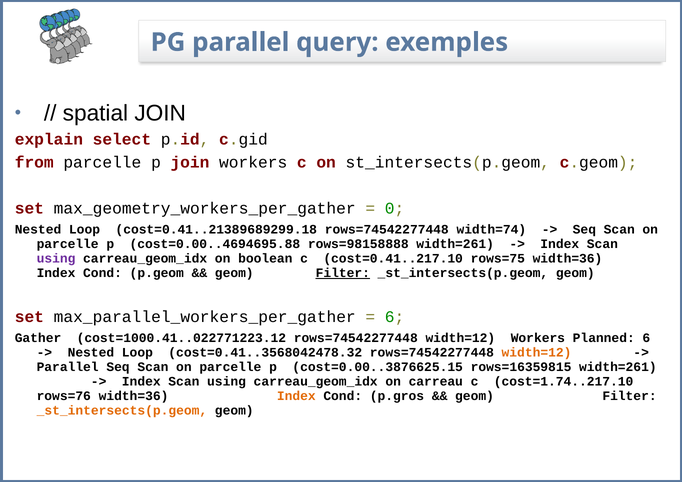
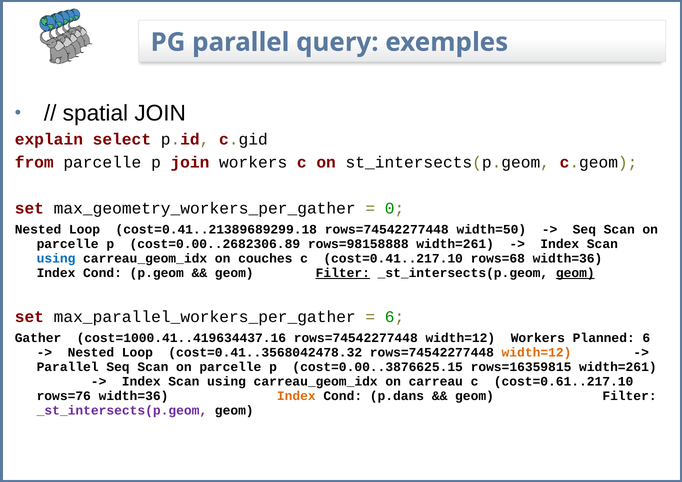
width=74: width=74 -> width=50 (491, 230)
cost=0.00..4694695.88: cost=0.00..4694695.88 -> cost=0.00..2682306.89 (215, 244)
using colour: purple -> blue (56, 259)
boolean: boolean -> couches (265, 259)
rows=75: rows=75 -> rows=68 (498, 259)
geom underline: none -> present (575, 273)
cost=1000.41..022771223.12: cost=1000.41..022771223.12 -> cost=1000.41..419634437.16 (181, 338)
cost=1.74..217.10: cost=1.74..217.10 -> cost=0.61..217.10 (564, 382)
p.gros: p.gros -> p.dans (397, 396)
_st_intersects(p.geom colour: orange -> purple (122, 411)
